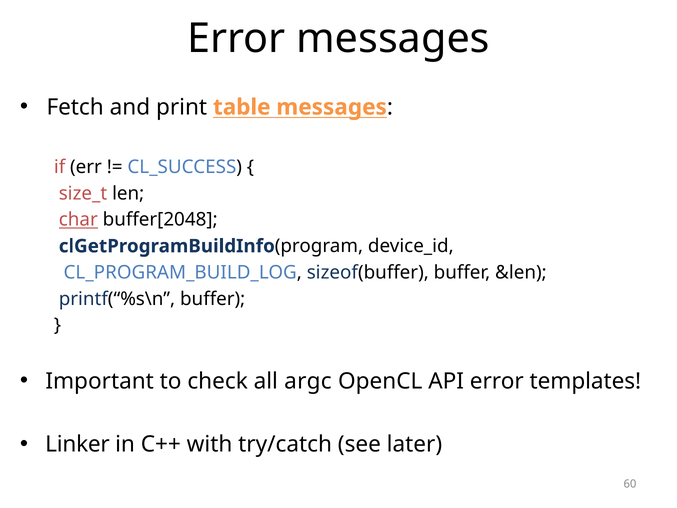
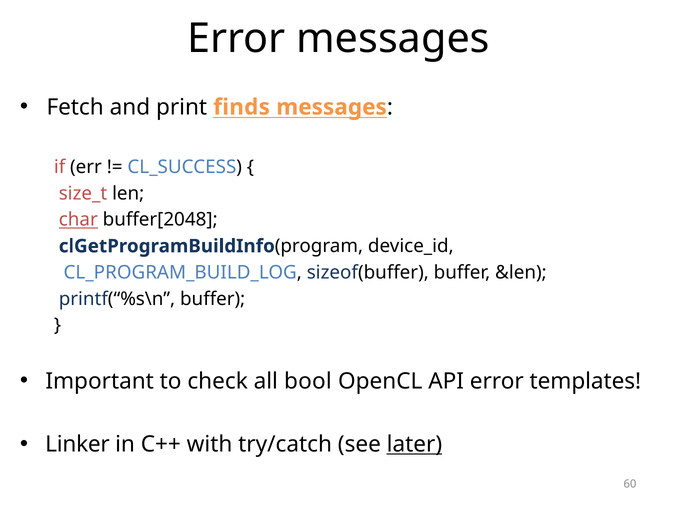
table: table -> finds (242, 107)
argc: argc -> bool (308, 381)
later underline: none -> present (414, 444)
